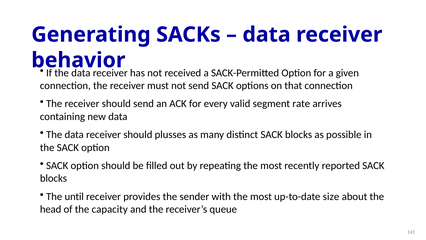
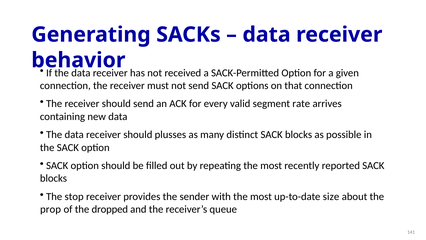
until: until -> stop (74, 196)
head: head -> prop (51, 209)
capacity: capacity -> dropped (110, 209)
